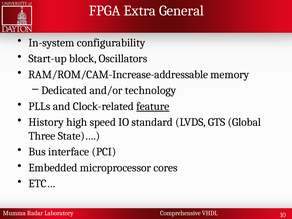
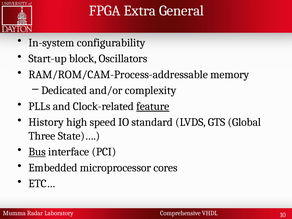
RAM/ROM/CAM-Increase-addressable: RAM/ROM/CAM-Increase-addressable -> RAM/ROM/CAM-Process-addressable (118, 75)
technology: technology -> complexity (151, 90)
Bus underline: none -> present (37, 152)
